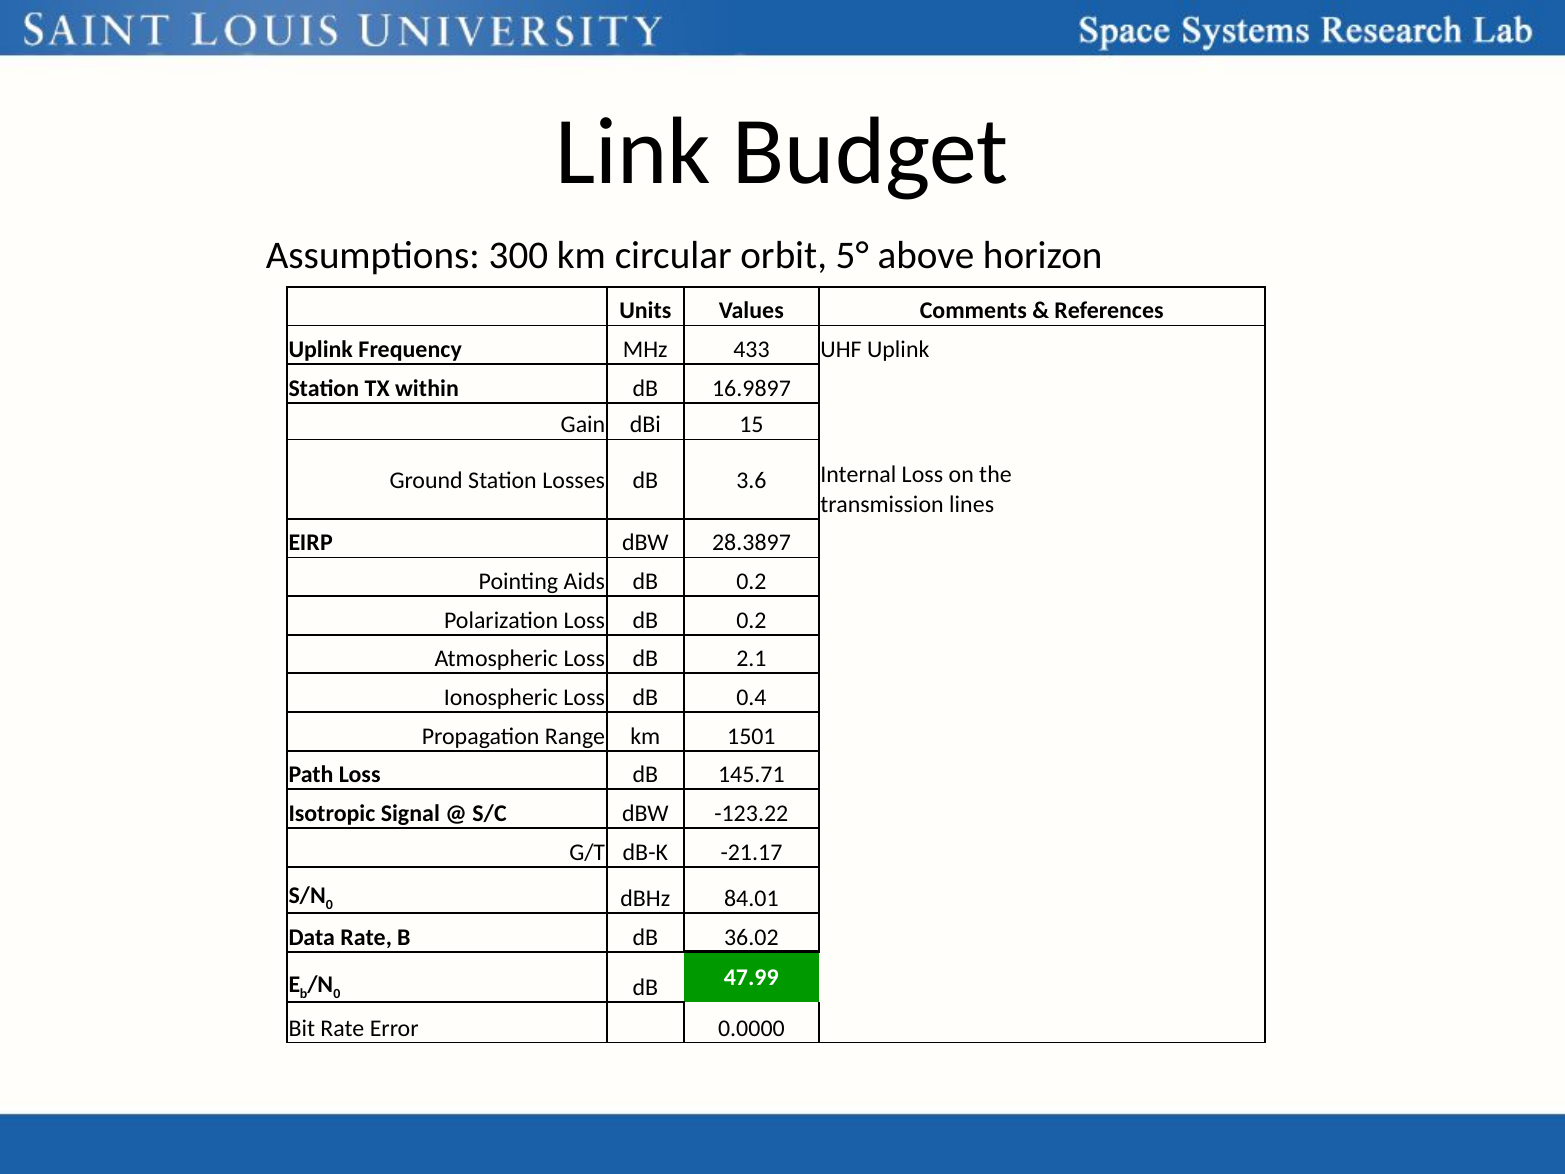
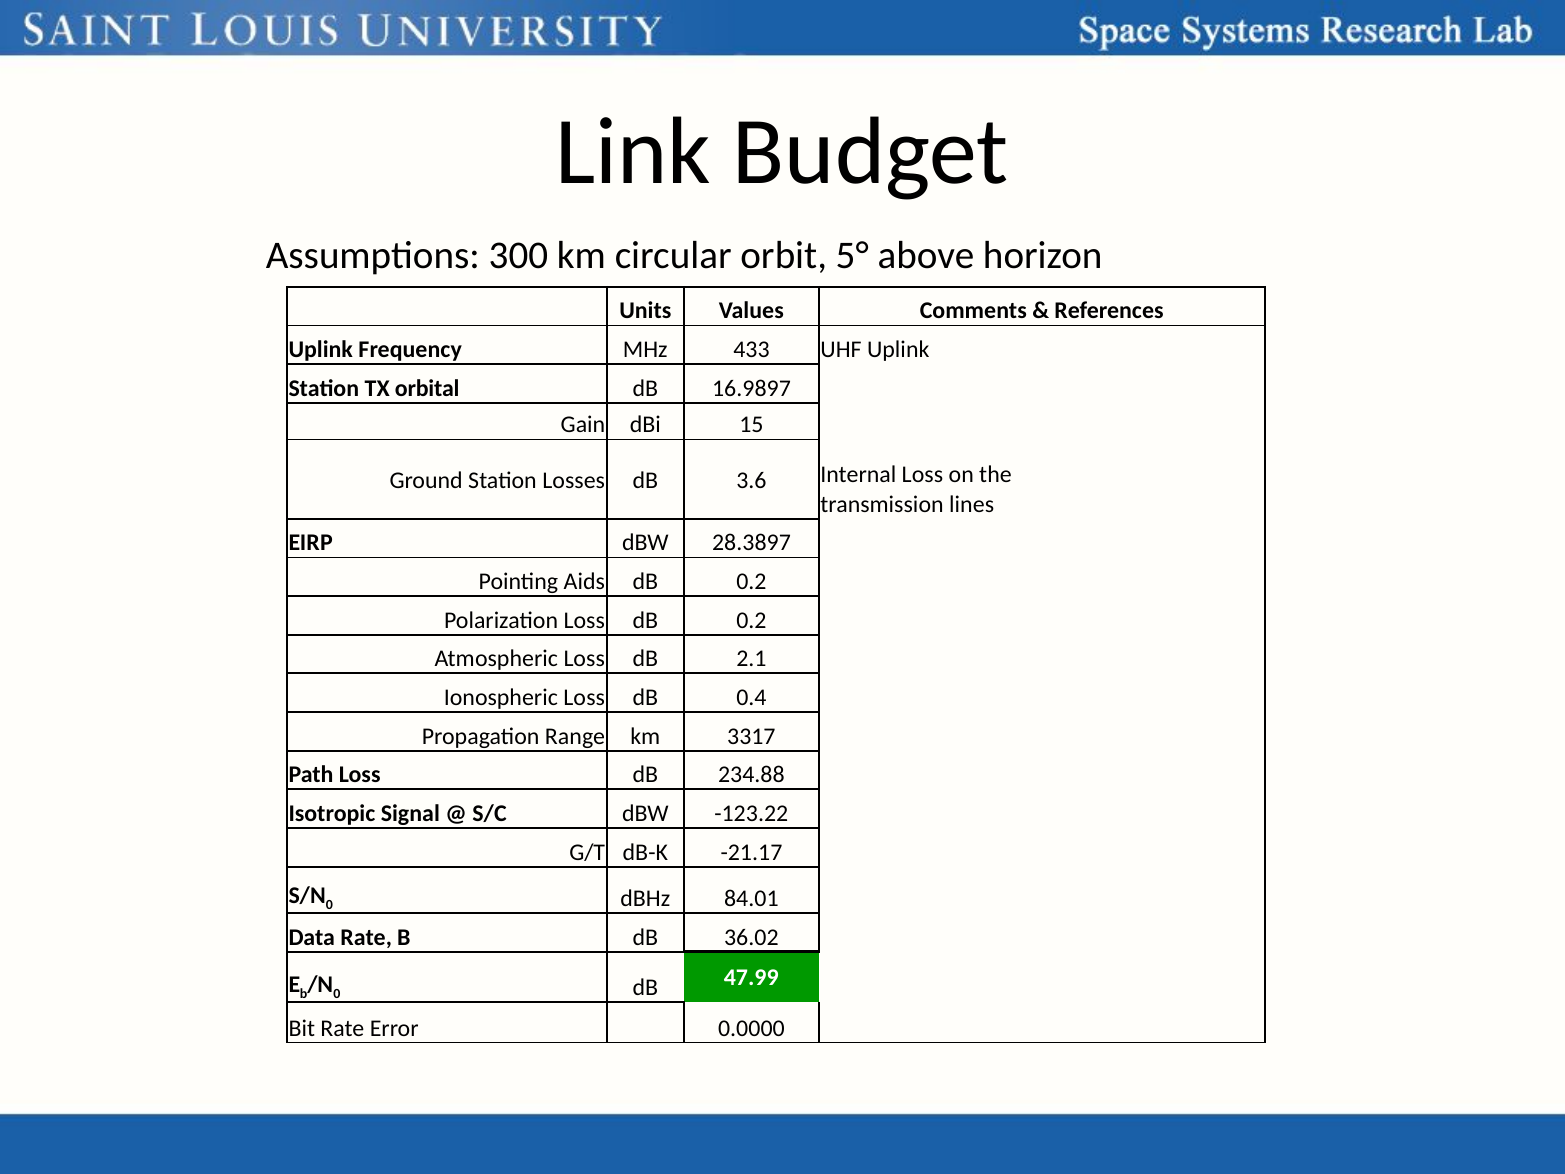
within: within -> orbital (427, 388)
1501: 1501 -> 3317 (751, 736)
145.71: 145.71 -> 234.88 (751, 775)
